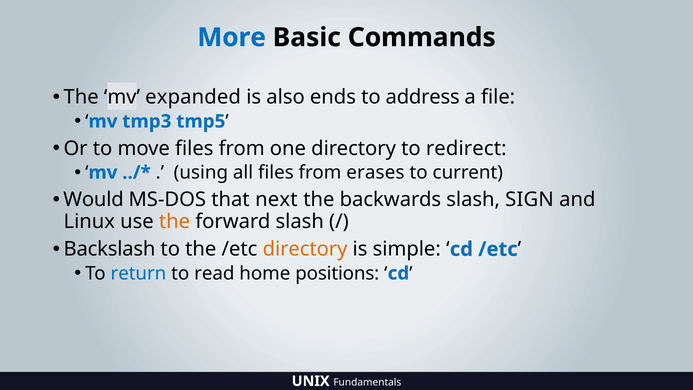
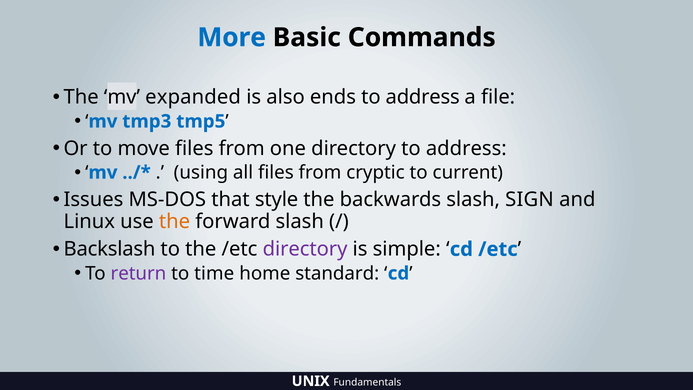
directory to redirect: redirect -> address (466, 148)
erases: erases -> cryptic (375, 172)
Would: Would -> Issues (93, 200)
next: next -> style (277, 200)
directory colour: orange -> purple (305, 249)
return colour: blue -> purple (138, 273)
read: read -> time (214, 273)
positions: positions -> standard (337, 273)
